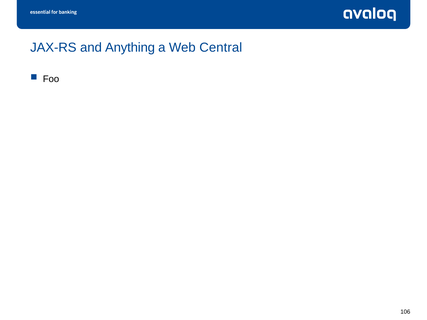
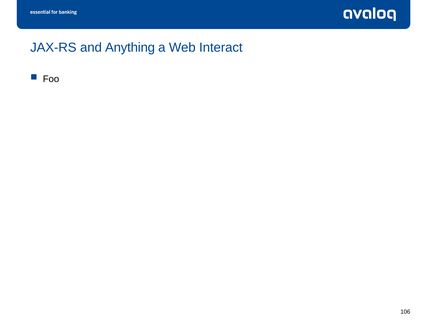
Central: Central -> Interact (221, 48)
